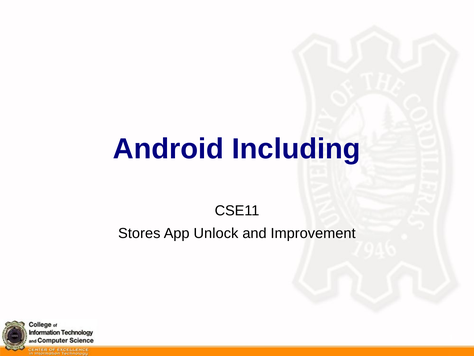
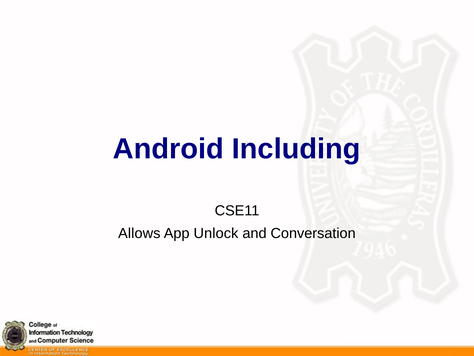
Stores: Stores -> Allows (139, 233)
Improvement: Improvement -> Conversation (313, 233)
